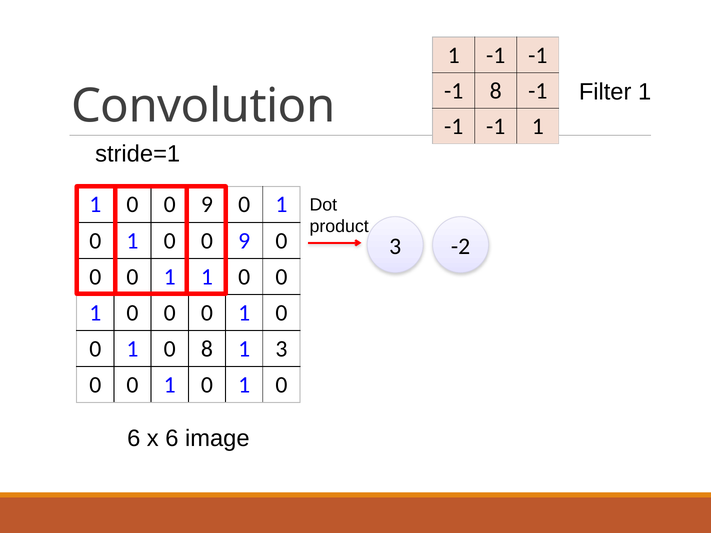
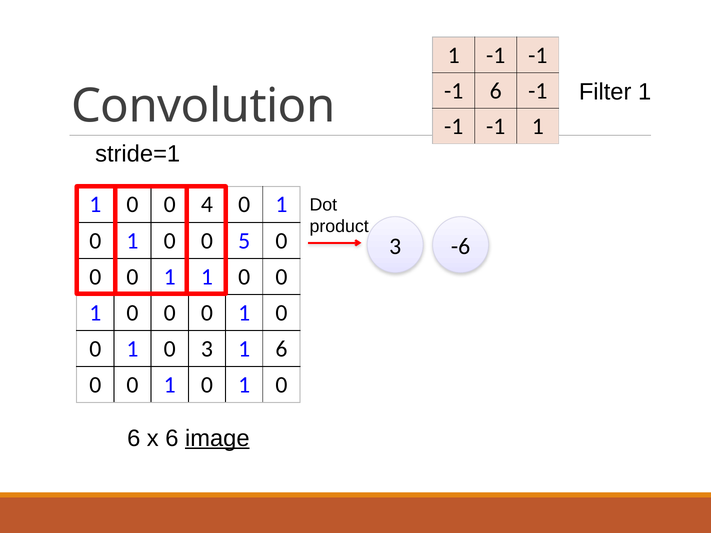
-1 8: 8 -> 6 (496, 91)
9: 9 -> 4 (207, 205)
9: 9 -> 5 (244, 241)
-2: -2 -> -6 (461, 246)
0 8: 8 -> 3 (207, 349)
3: 3 -> 6 (281, 349)
image underline: none -> present (217, 438)
